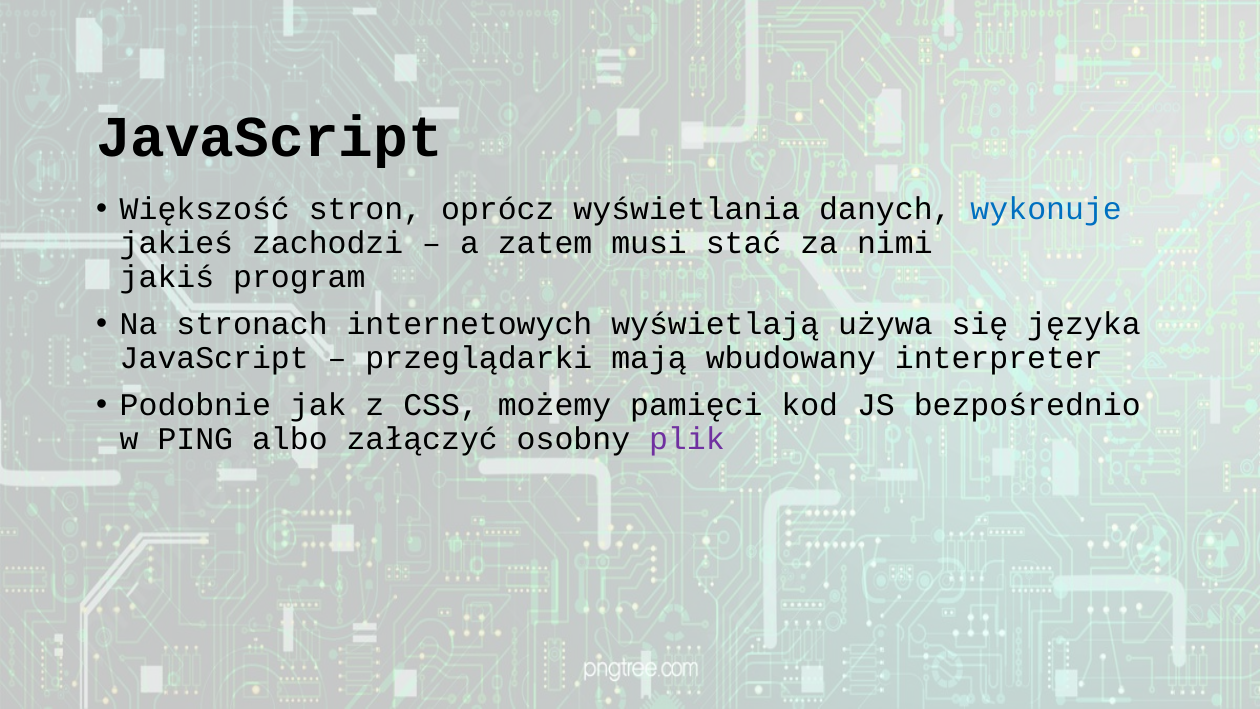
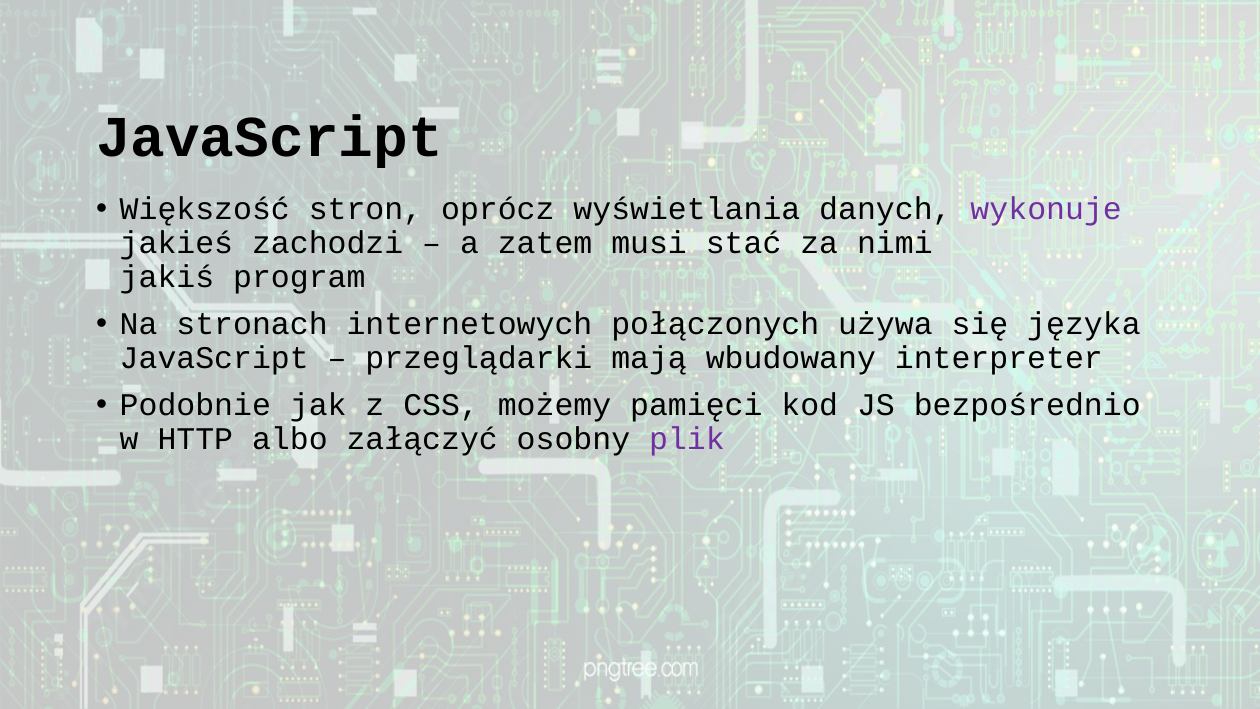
wykonuje colour: blue -> purple (1046, 209)
wyświetlają: wyświetlają -> połączonych (715, 324)
PING: PING -> HTTP (195, 439)
